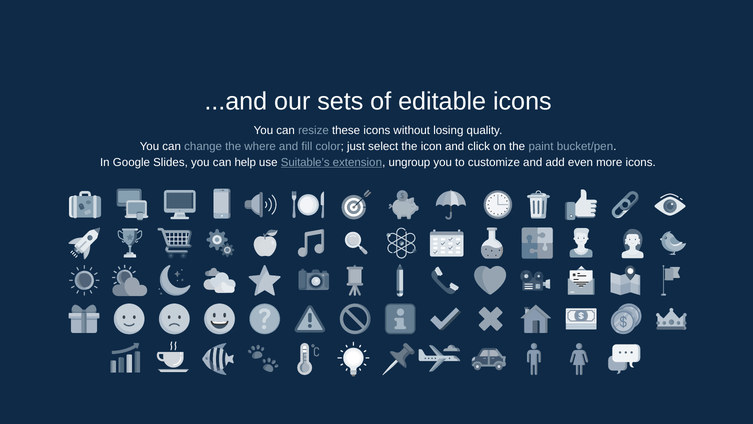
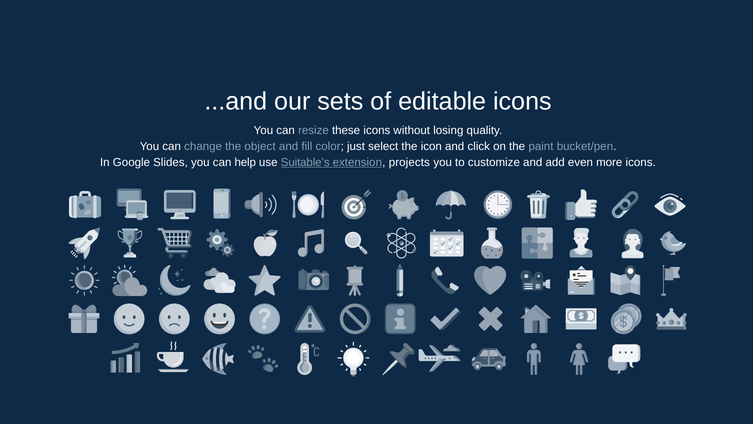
where: where -> object (260, 146)
ungroup: ungroup -> projects (409, 162)
